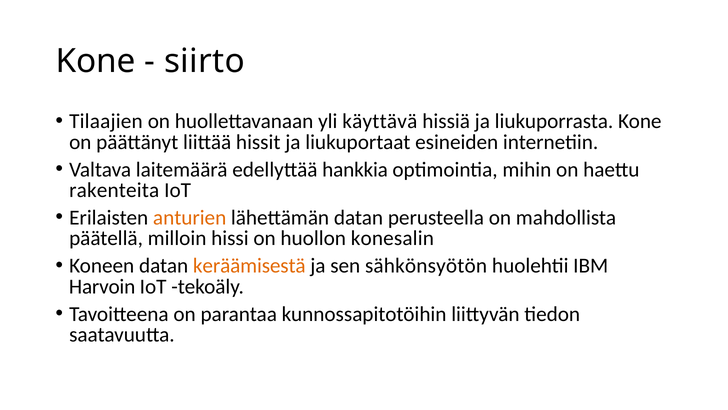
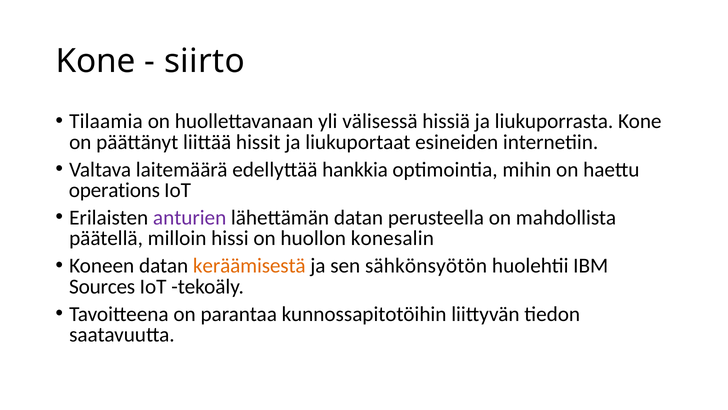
Tilaajien: Tilaajien -> Tilaamia (106, 121)
käyttävä: käyttävä -> välisessä (380, 121)
rakenteita: rakenteita -> operations (114, 190)
anturien colour: orange -> purple (190, 218)
Harvoin: Harvoin -> Sources (102, 286)
